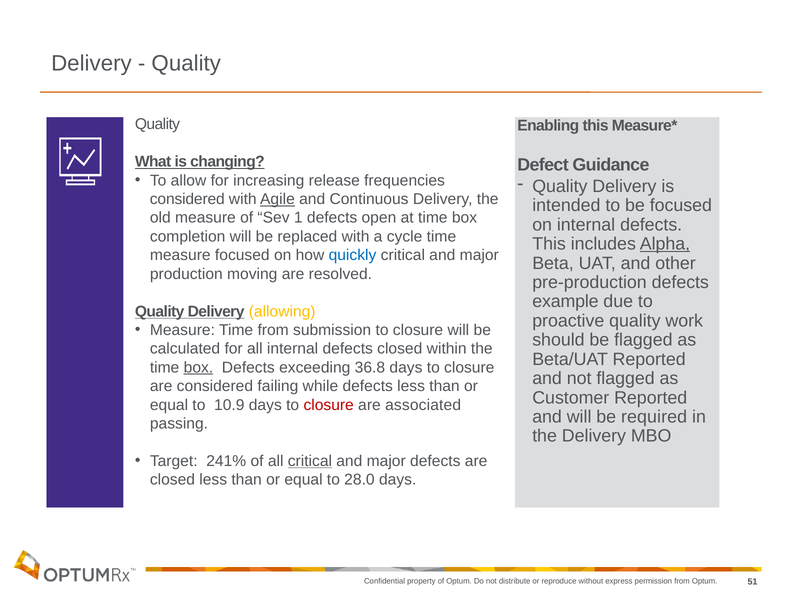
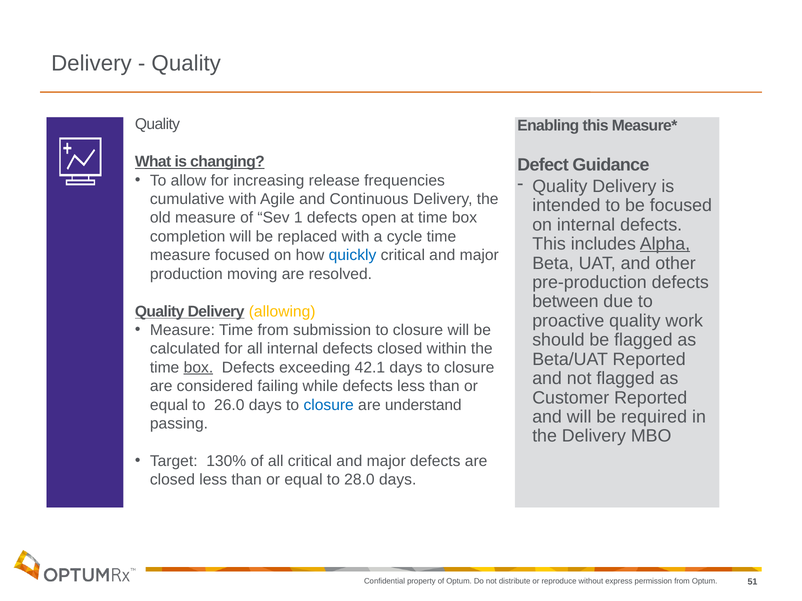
considered: considered -> cumulative (187, 199)
Agile underline: present -> none (277, 199)
example: example -> between (565, 302)
36.8: 36.8 -> 42.1 (370, 368)
10.9: 10.9 -> 26.0 (229, 405)
closure colour: red -> blue (329, 405)
associated: associated -> understand (423, 405)
241%: 241% -> 130% (226, 461)
critical underline: present -> none (310, 461)
